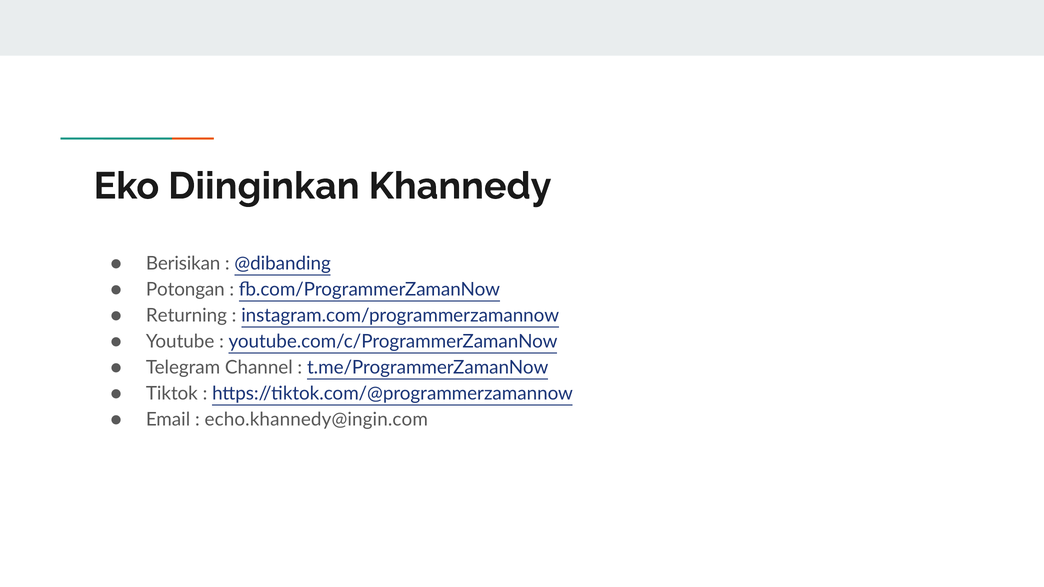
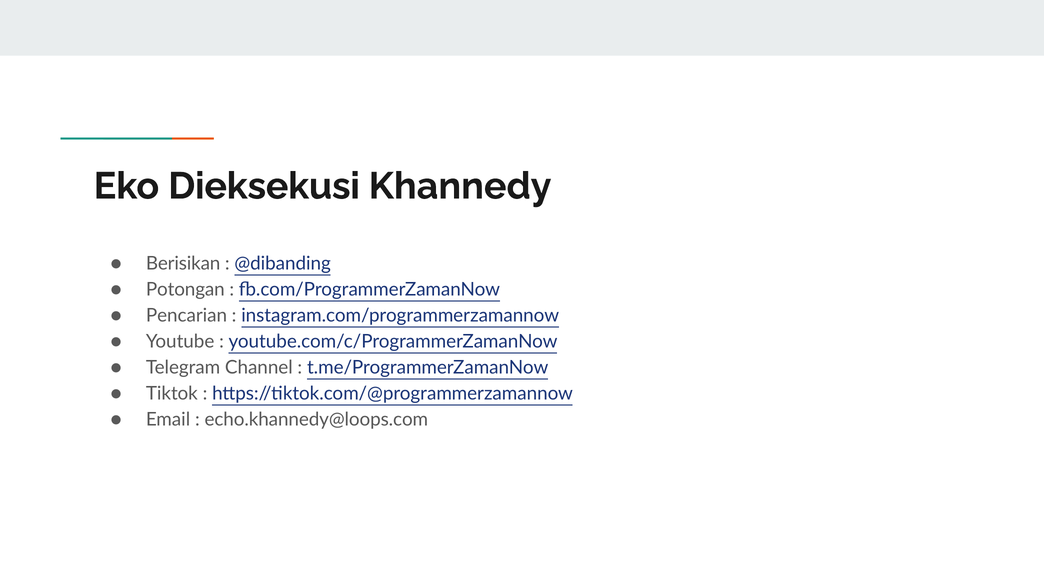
Diinginkan: Diinginkan -> Dieksekusi (264, 186)
Returning: Returning -> Pencarian (186, 316)
echo.khannedy@ingin.com: echo.khannedy@ingin.com -> echo.khannedy@loops.com (316, 420)
